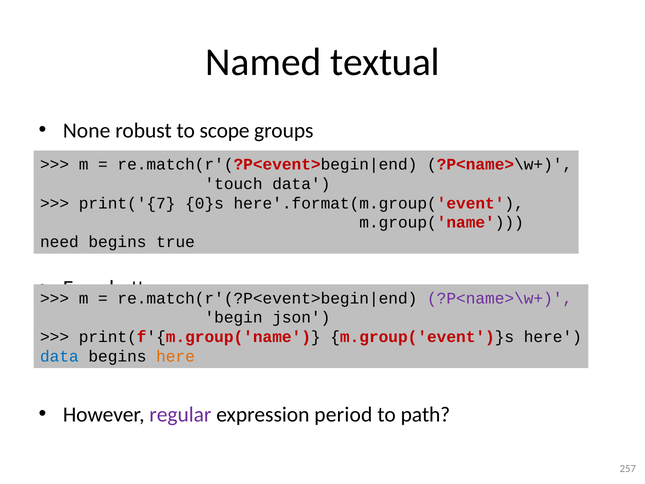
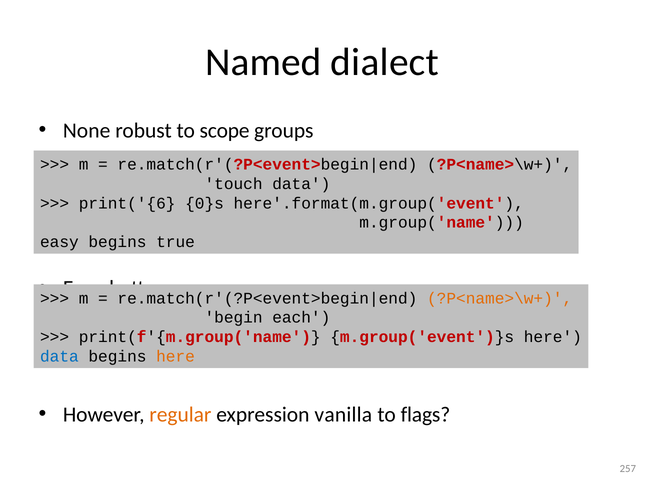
textual: textual -> dialect (385, 62)
print('{7: print('{7 -> print('{6 (127, 203)
need: need -> easy (59, 242)
?P<name>\w+ colour: purple -> orange (500, 298)
json: json -> each (301, 317)
regular colour: purple -> orange (180, 414)
period: period -> vanilla (343, 414)
path: path -> flags (425, 414)
